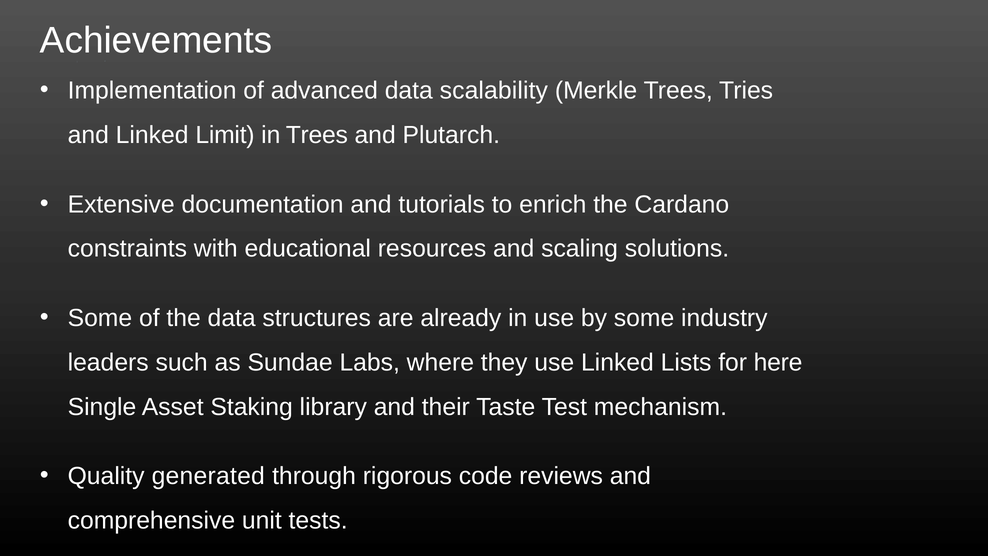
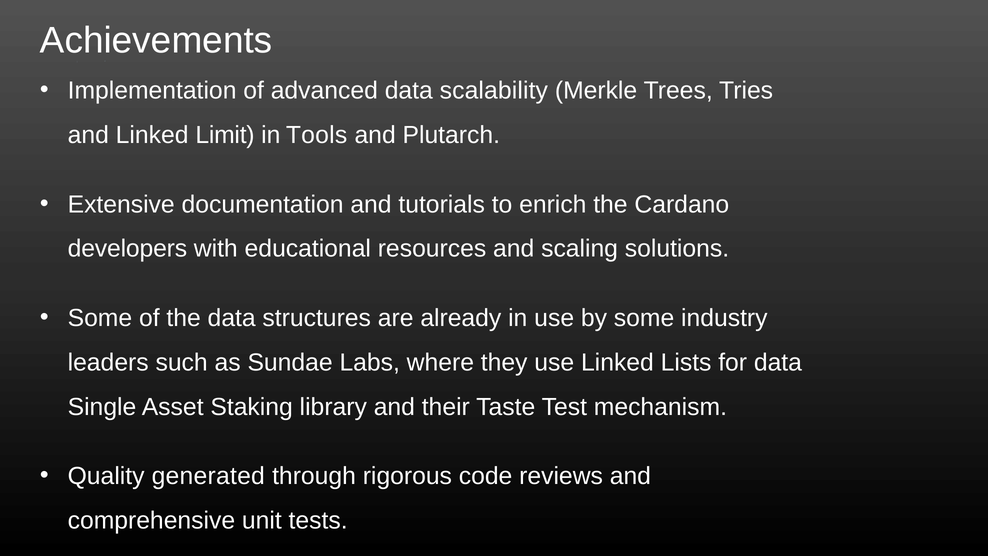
in Trees: Trees -> Tools (317, 135)
constraints: constraints -> developers (127, 249)
for here: here -> data (778, 362)
